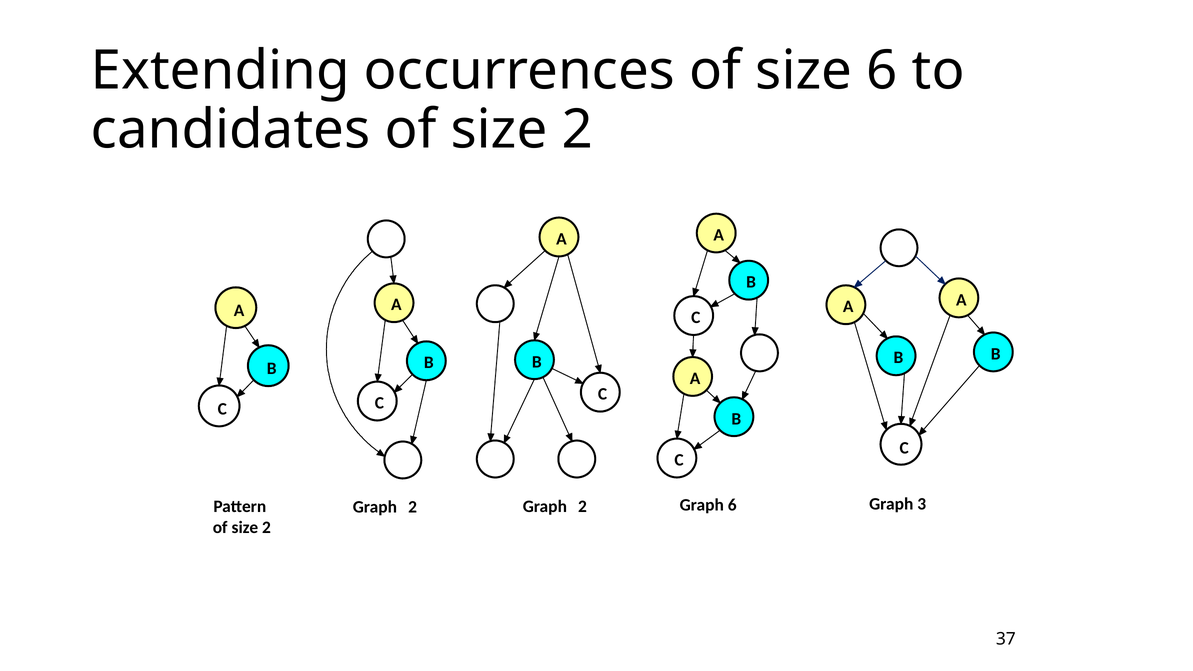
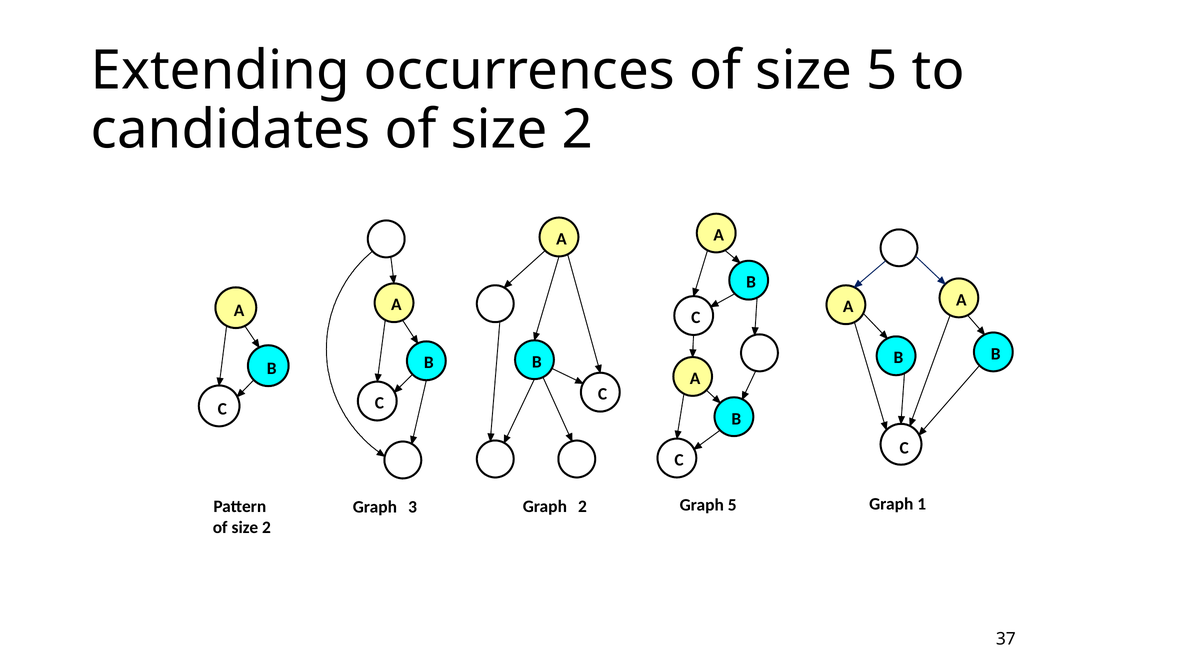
size 6: 6 -> 5 (882, 71)
3: 3 -> 1 (922, 504)
2: 2 -> 3 (413, 507)
Graph 6: 6 -> 5 (732, 505)
